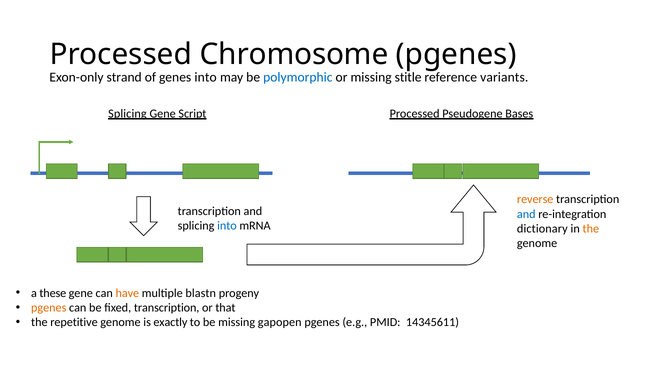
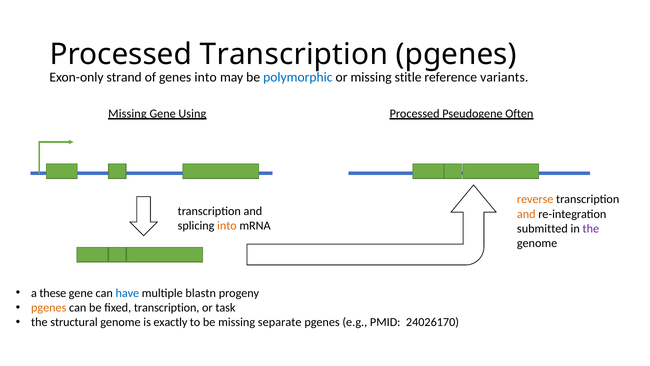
Processed Chromosome: Chromosome -> Transcription (294, 55)
Splicing: Splicing -> Missing (127, 113)
Script: Script -> Using (192, 113)
Bases: Bases -> Often (519, 113)
and colour: blue -> orange (526, 214)
into colour: blue -> orange (227, 226)
dictionary: dictionary -> submitted (542, 228)
the colour: orange -> purple (591, 228)
have colour: orange -> blue (127, 293)
that: that -> task (225, 307)
repetitive: repetitive -> structural (74, 322)
gapopen: gapopen -> separate (280, 322)
14345611: 14345611 -> 24026170 (433, 322)
